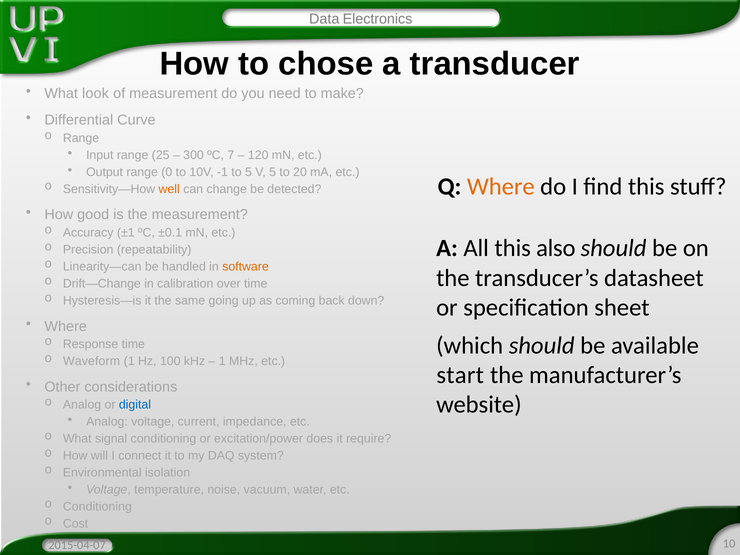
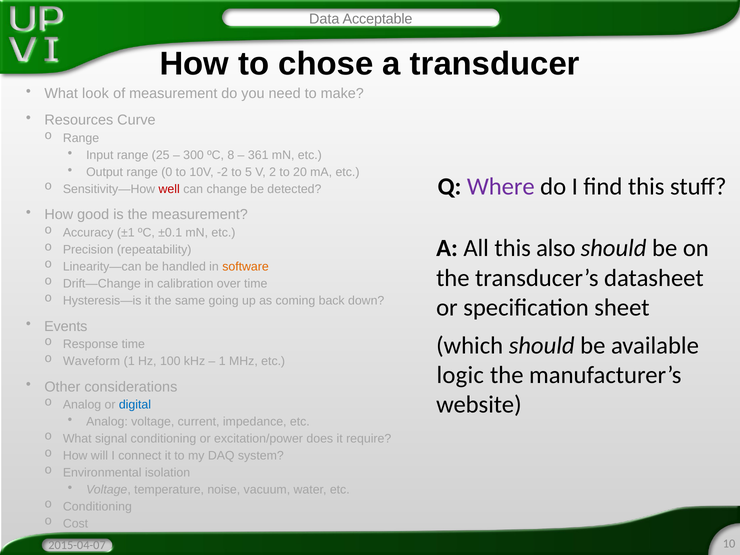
Electronics: Electronics -> Acceptable (378, 19)
Differential: Differential -> Resources (79, 120)
7: 7 -> 8 (231, 155)
120: 120 -> 361 (258, 155)
-1: -1 -> -2 (222, 172)
V 5: 5 -> 2 (273, 172)
Where colour: orange -> purple (501, 187)
well colour: orange -> red (169, 189)
Where: Where -> Events (66, 326)
start: start -> logic (460, 375)
